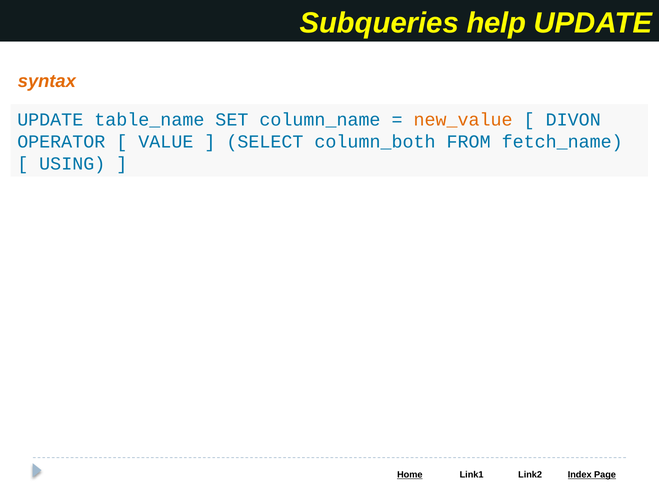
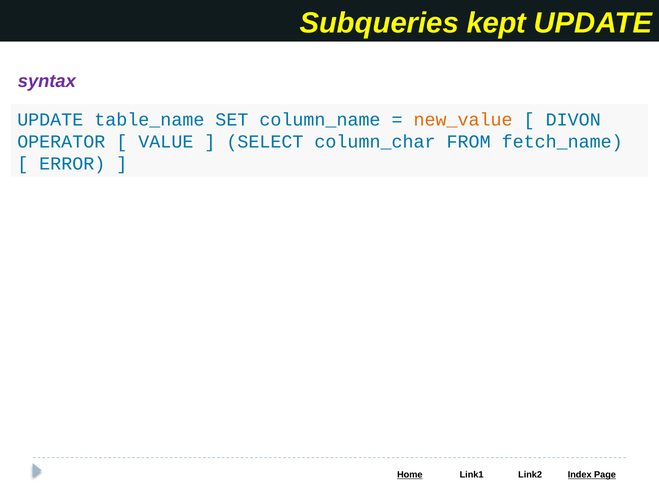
help: help -> kept (496, 23)
syntax colour: orange -> purple (47, 81)
column_both: column_both -> column_char (375, 142)
USING: USING -> ERROR (72, 164)
